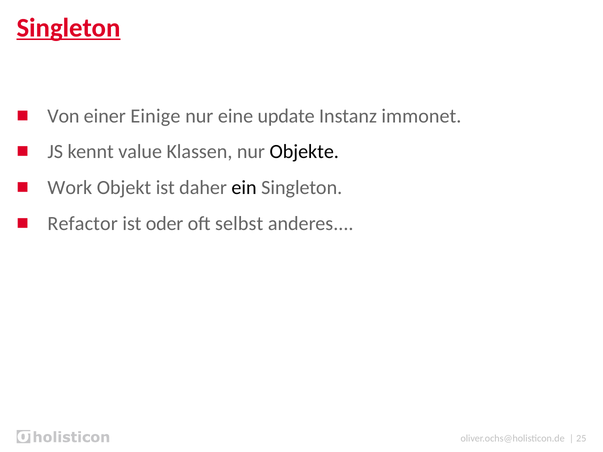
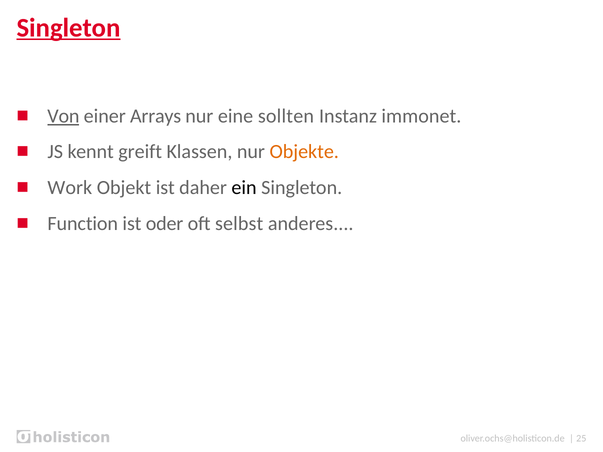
Von underline: none -> present (63, 116)
Einige: Einige -> Arrays (156, 116)
update: update -> sollten (286, 116)
value: value -> greift (140, 152)
Objekte colour: black -> orange (304, 152)
Refactor: Refactor -> Function (83, 224)
